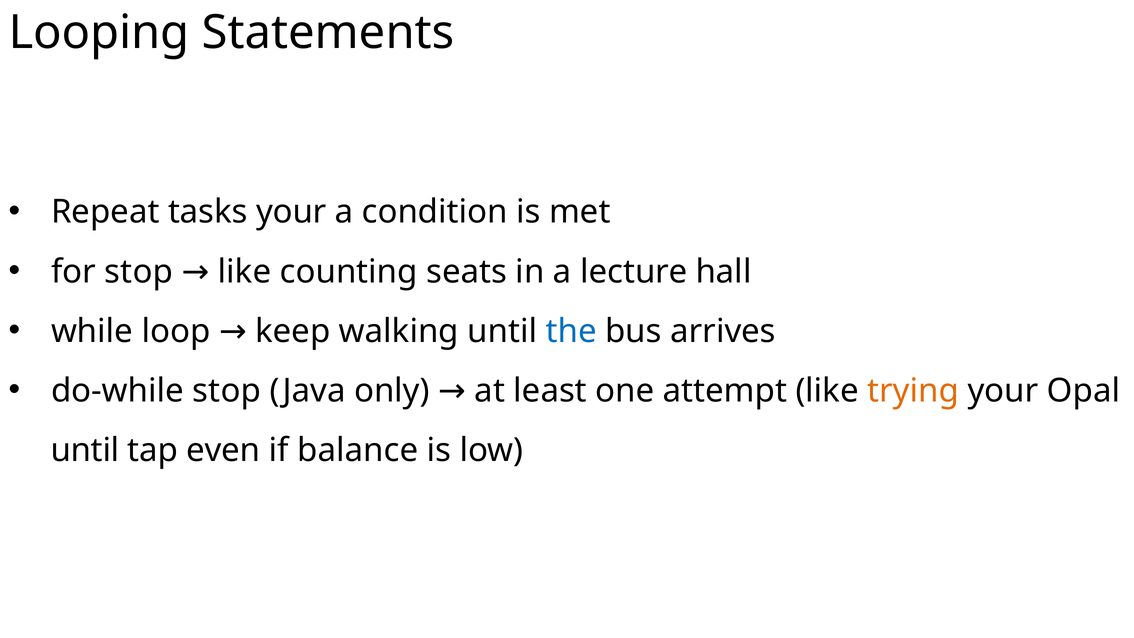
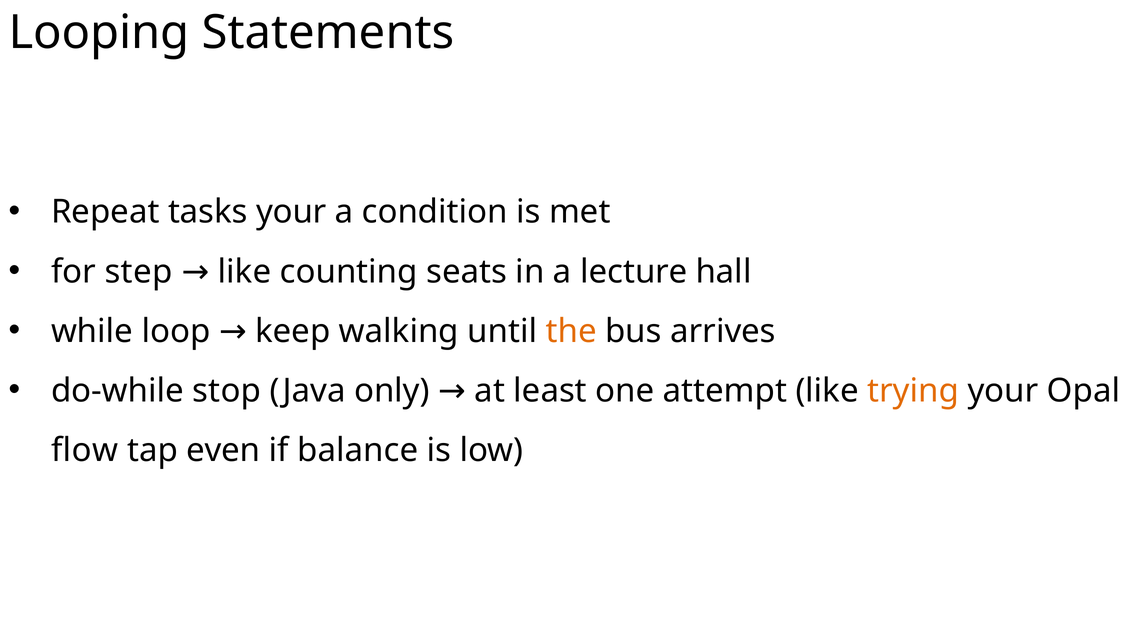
for stop: stop -> step (139, 272)
the colour: blue -> orange (571, 331)
until: until -> flow (85, 450)
